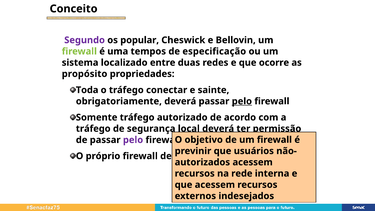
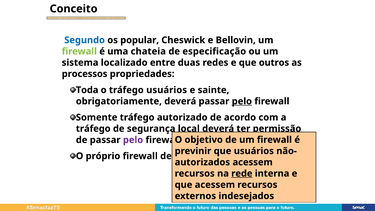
Segundo colour: purple -> blue (85, 40)
tempos: tempos -> chateia (148, 51)
ocorre: ocorre -> outros (274, 63)
propósito: propósito -> processos (85, 74)
tráfego conectar: conectar -> usuários (167, 90)
rede underline: none -> present (242, 173)
